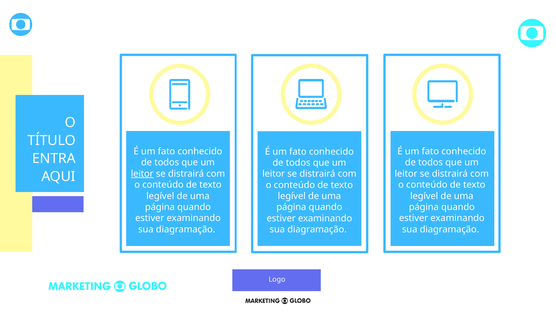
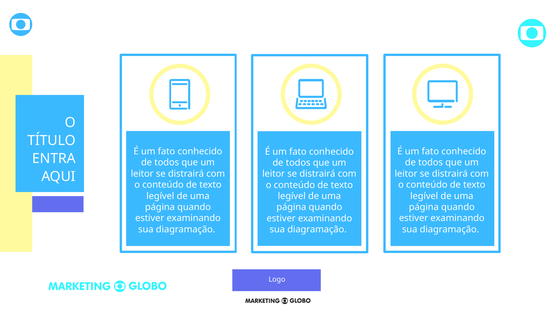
leitor underline: present -> none (142, 174)
